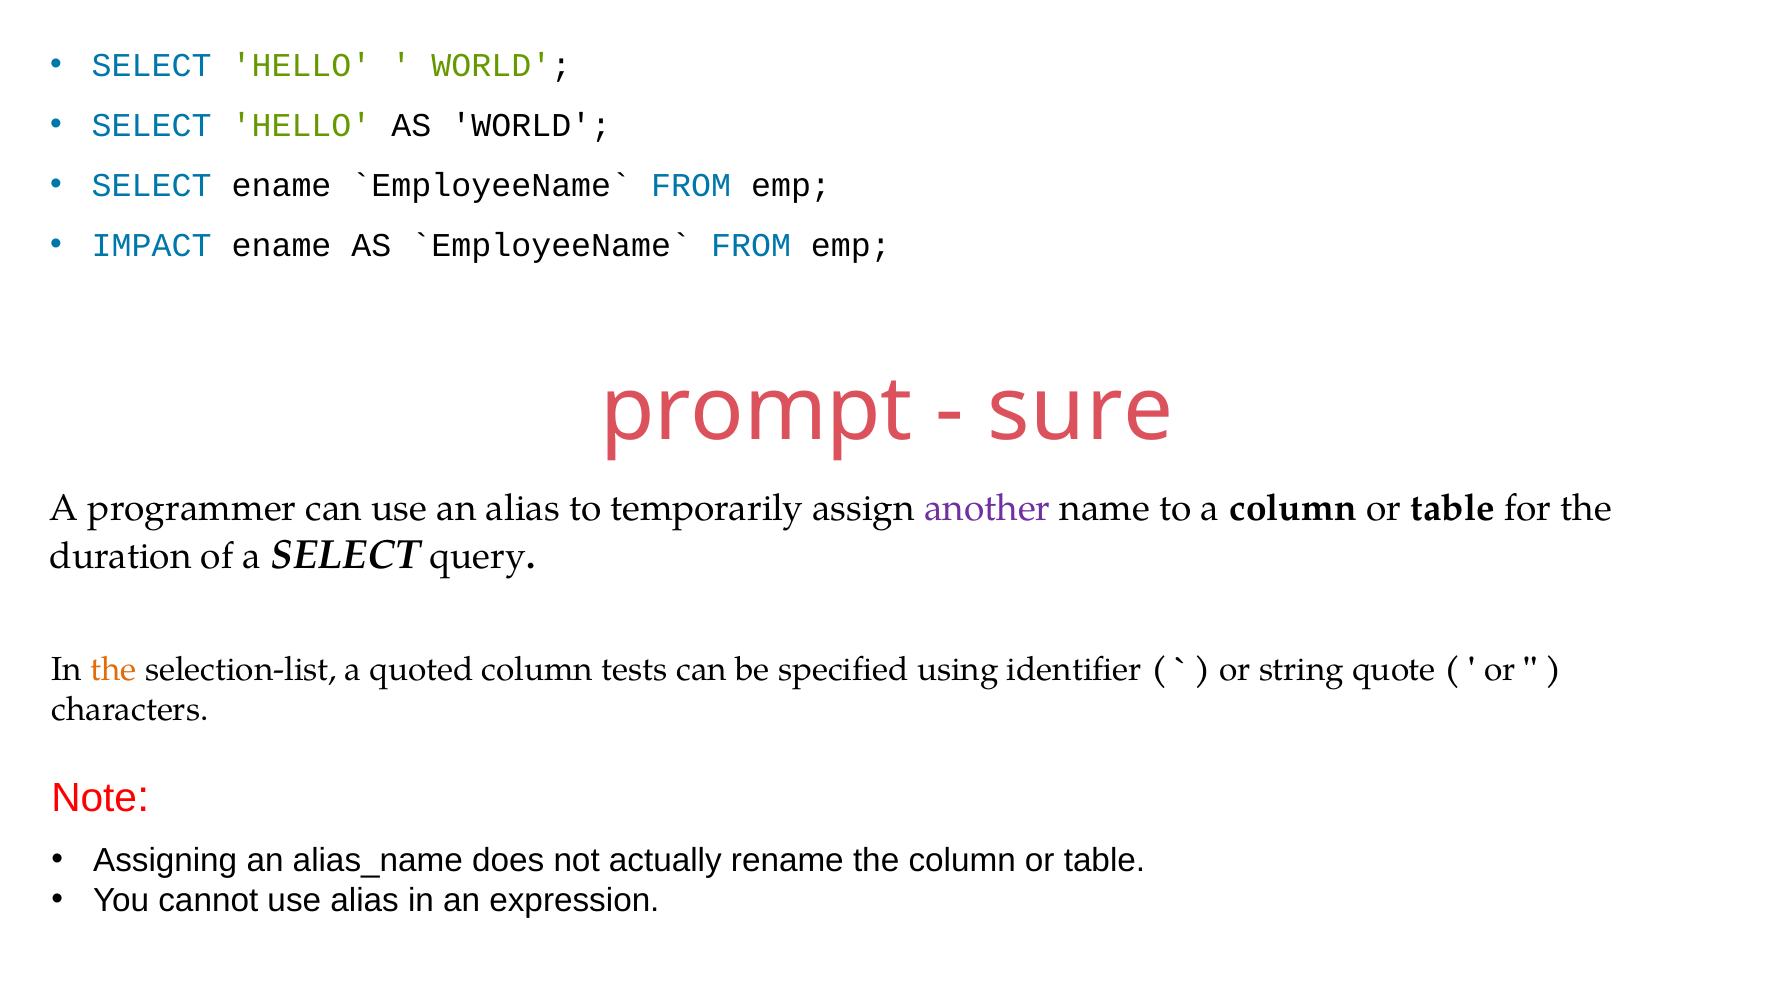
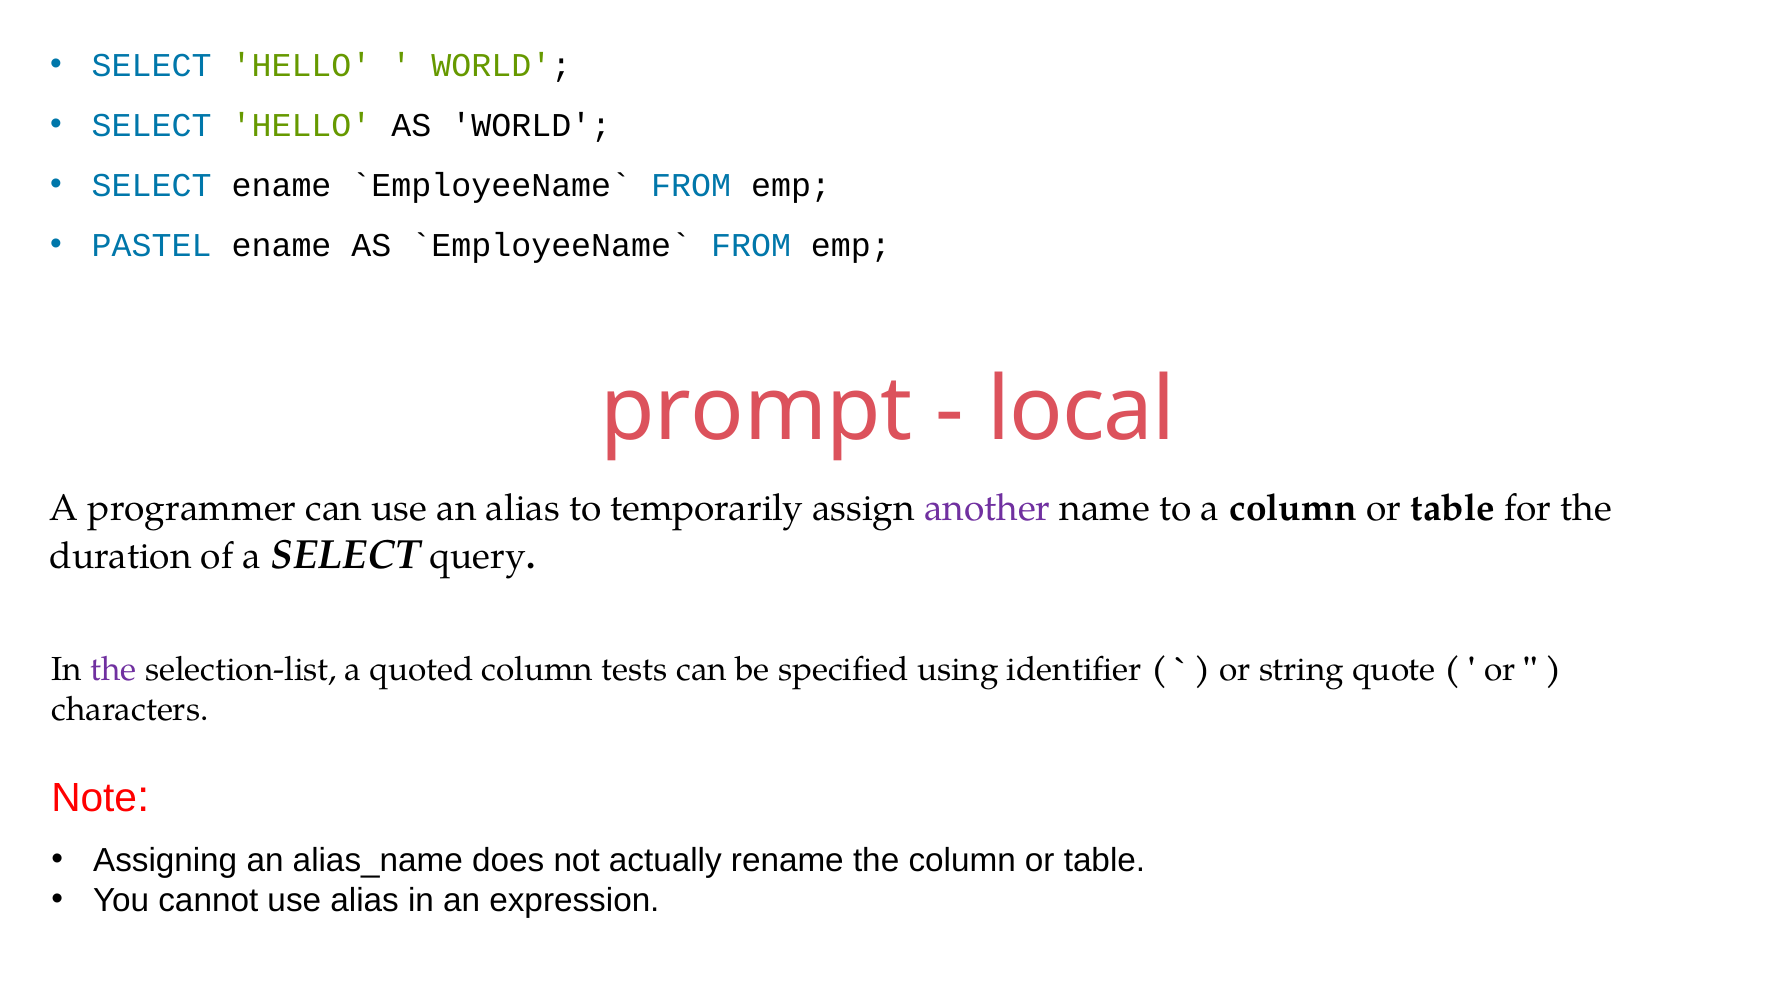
IMPACT: IMPACT -> PASTEL (152, 246)
sure: sure -> local (1082, 410)
the colour: orange -> purple (114, 670)
